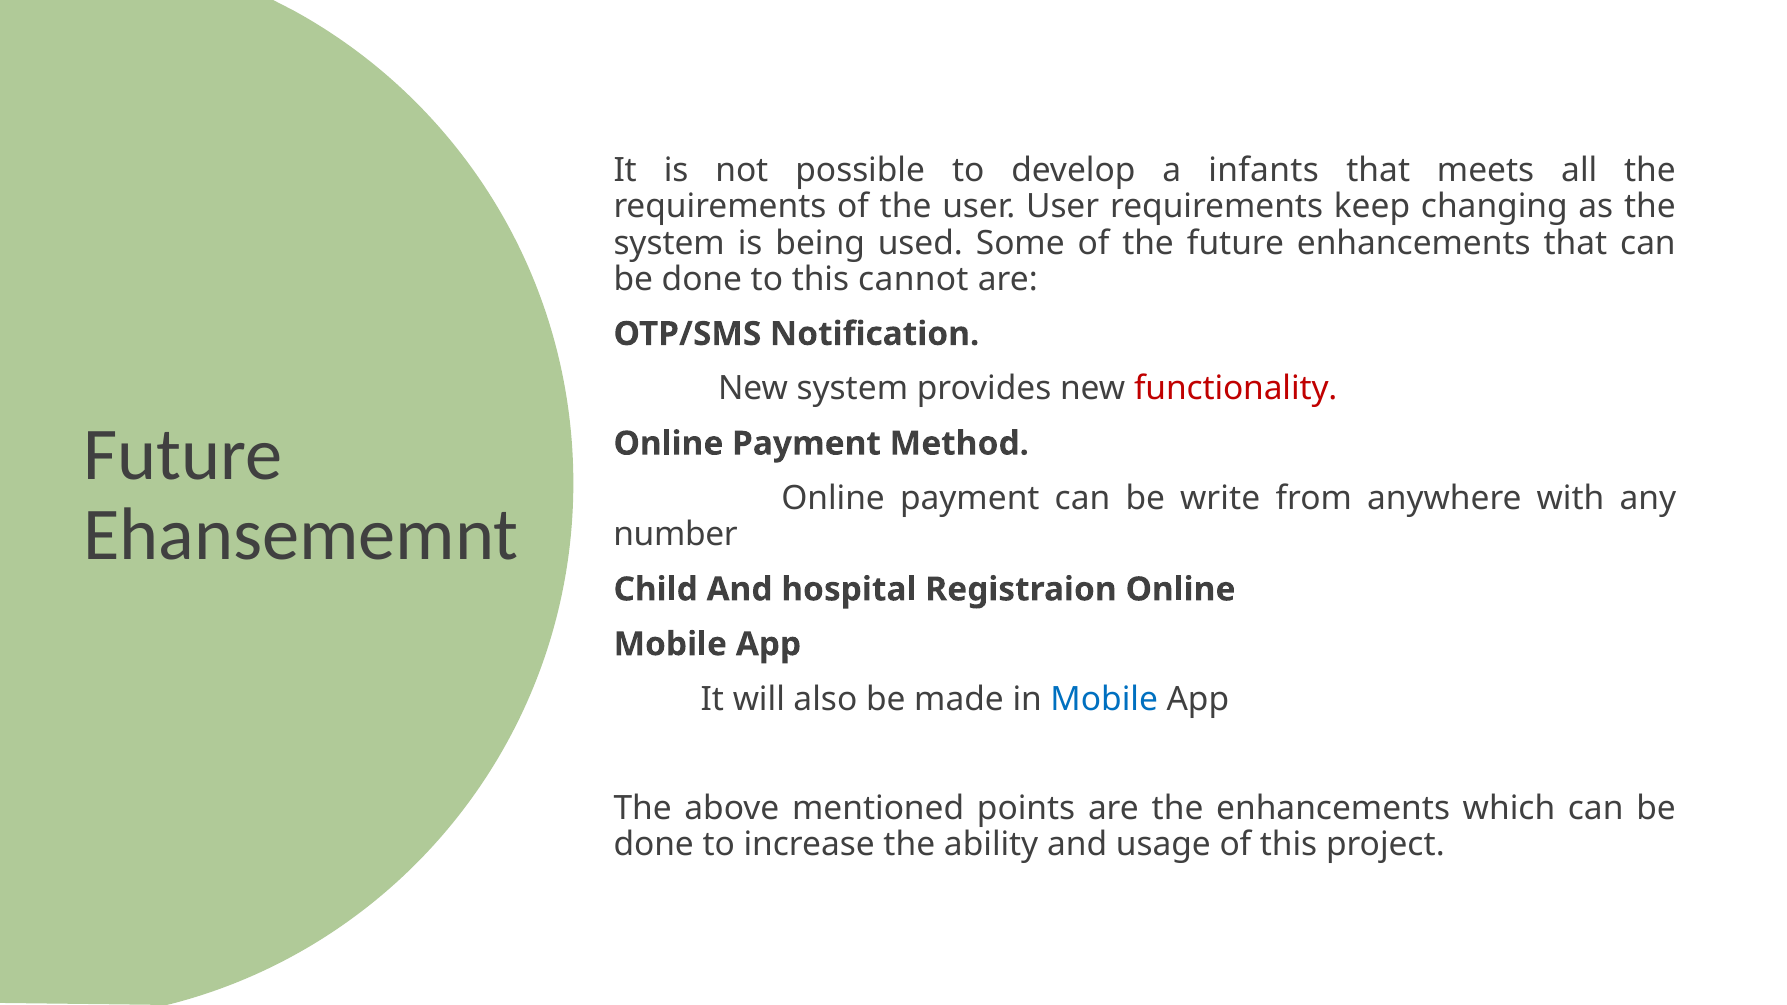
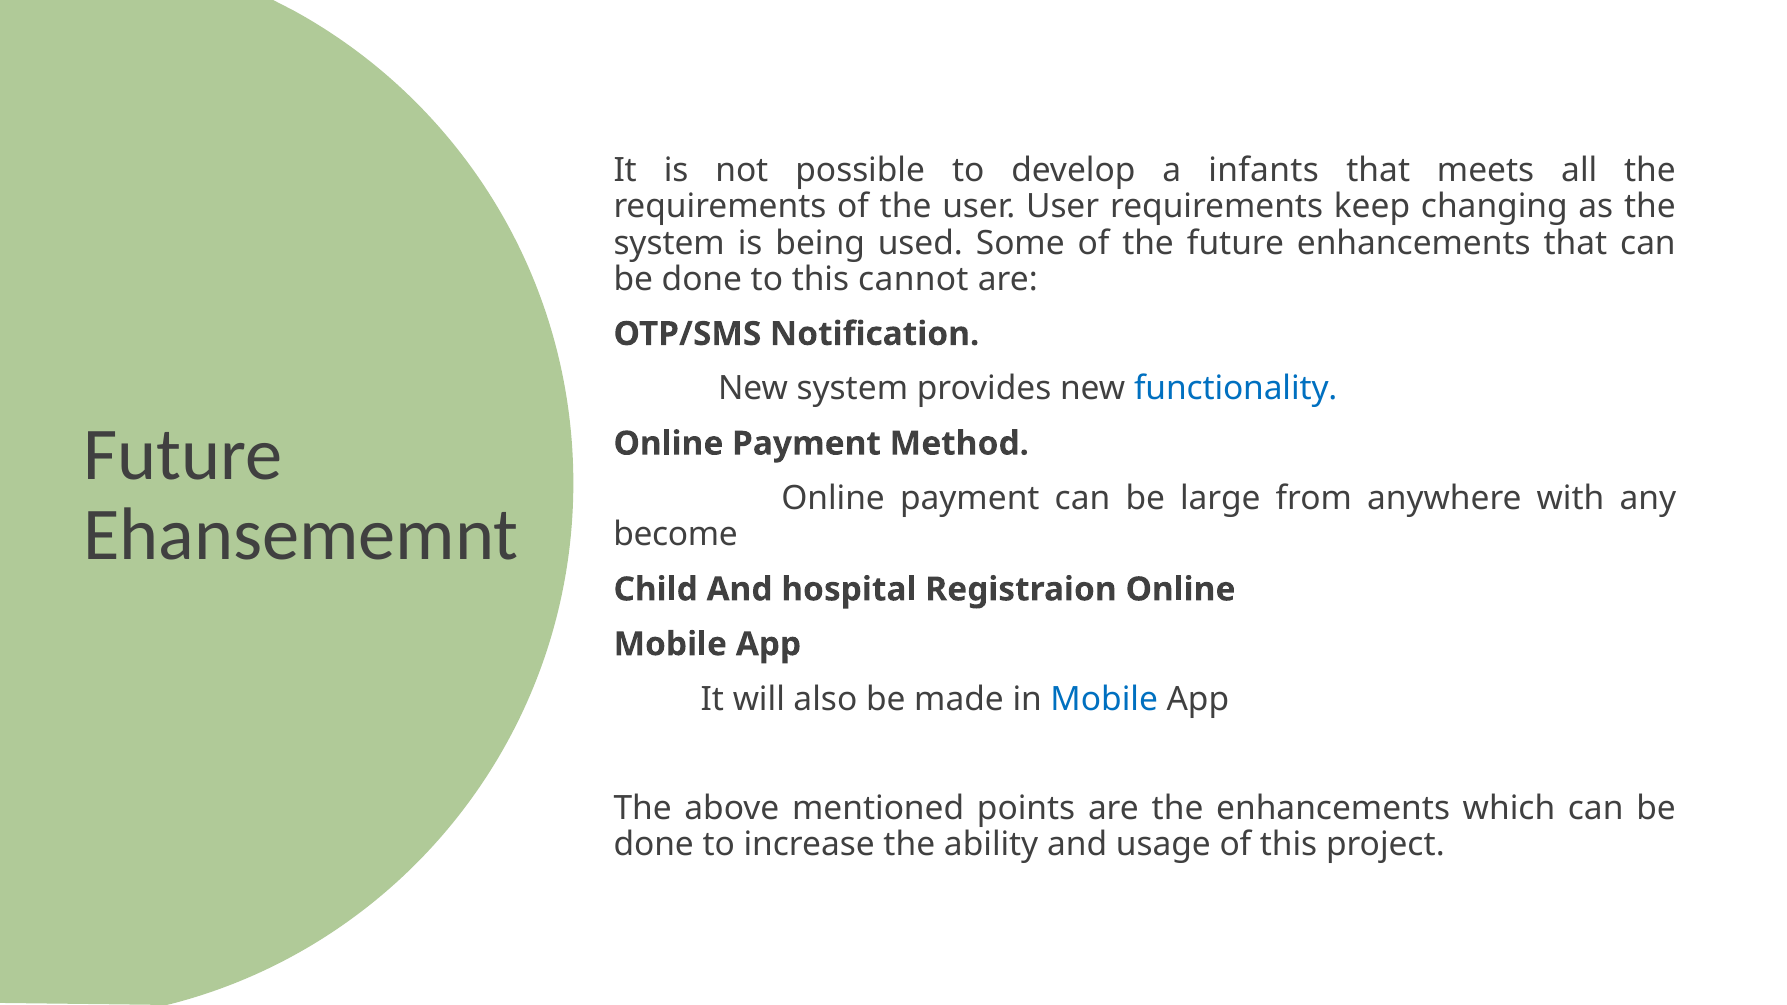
functionality colour: red -> blue (1236, 389)
write: write -> large (1220, 498)
number: number -> become (676, 535)
